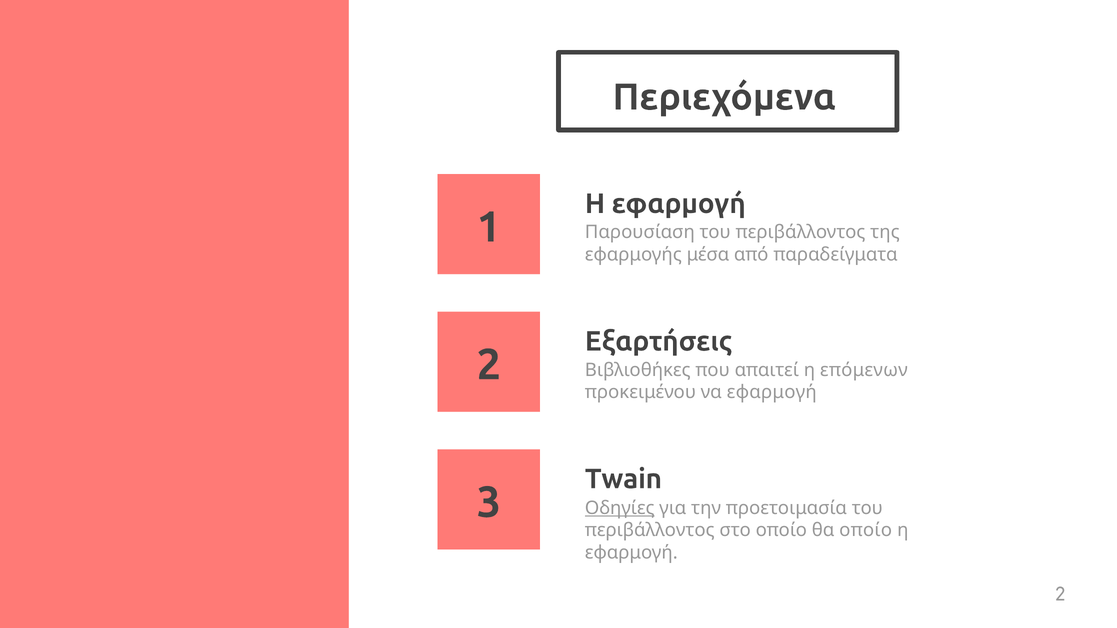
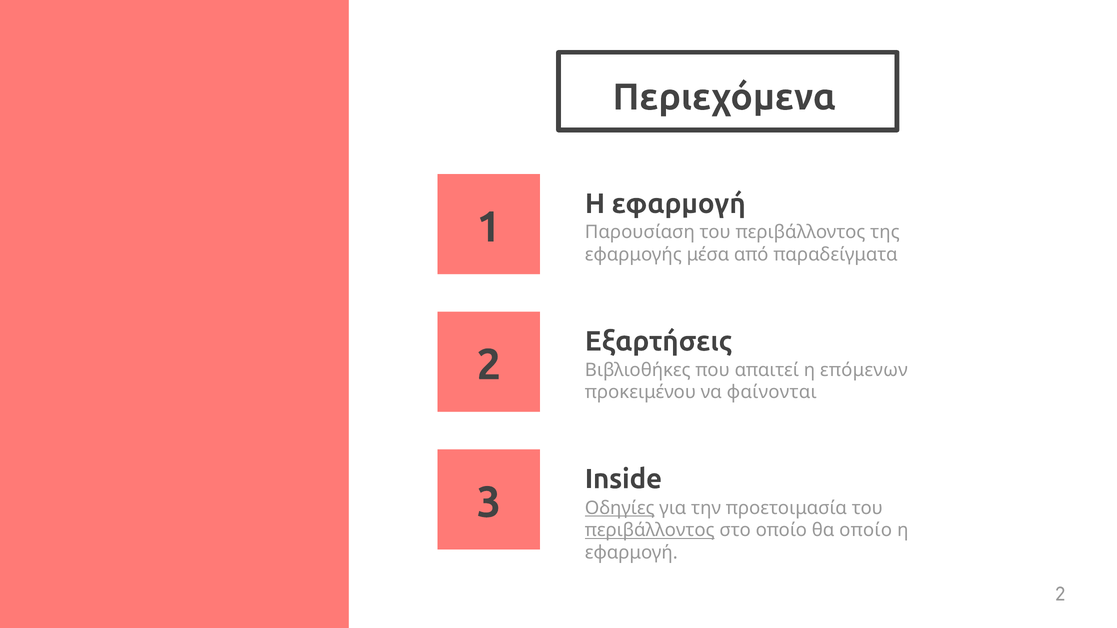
να εφαρμογή: εφαρμογή -> φαίνονται (772, 393)
Twain: Twain -> Inside (623, 479)
περιβάλλοντος underline: none -> present (650, 531)
